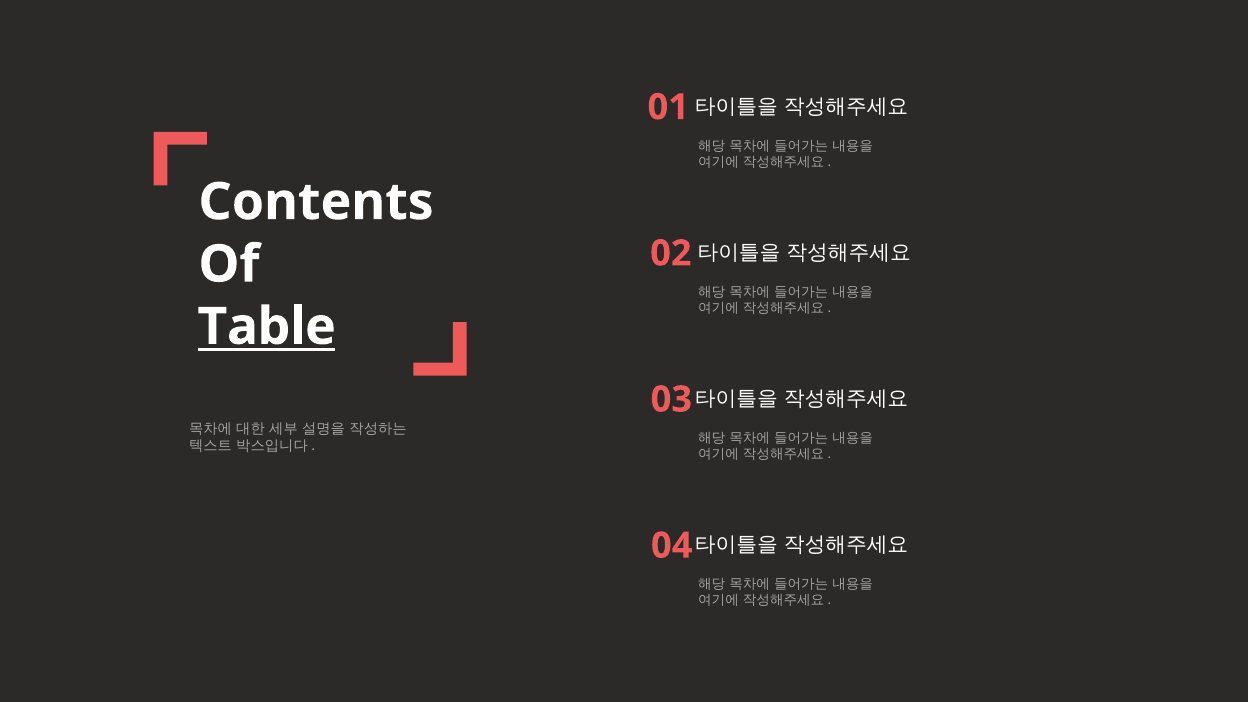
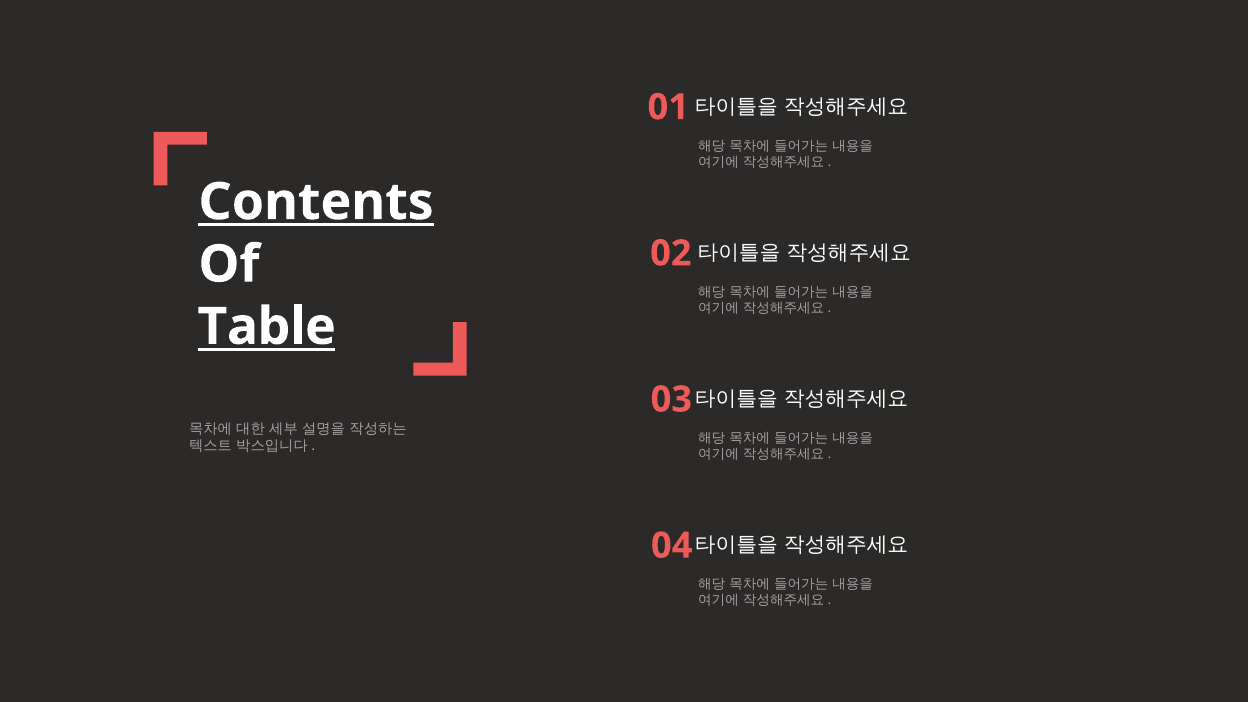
Contents underline: none -> present (316, 202)
